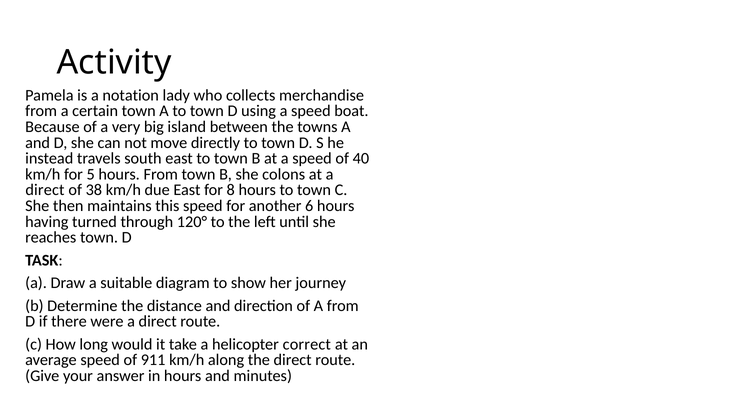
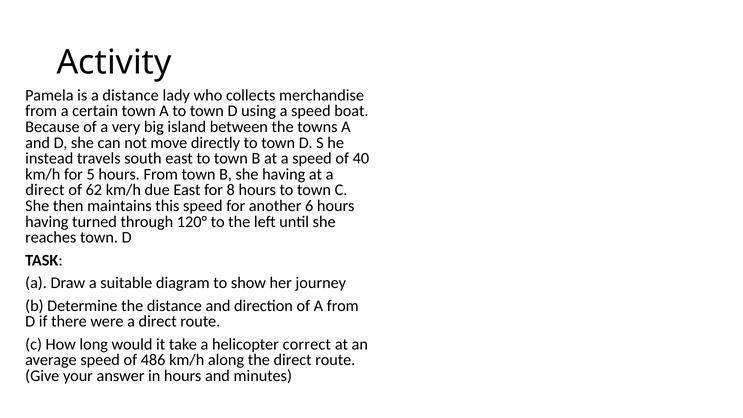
a notation: notation -> distance (131, 95)
she colons: colons -> having (284, 174)
38: 38 -> 62 (94, 190)
911: 911 -> 486 (153, 360)
